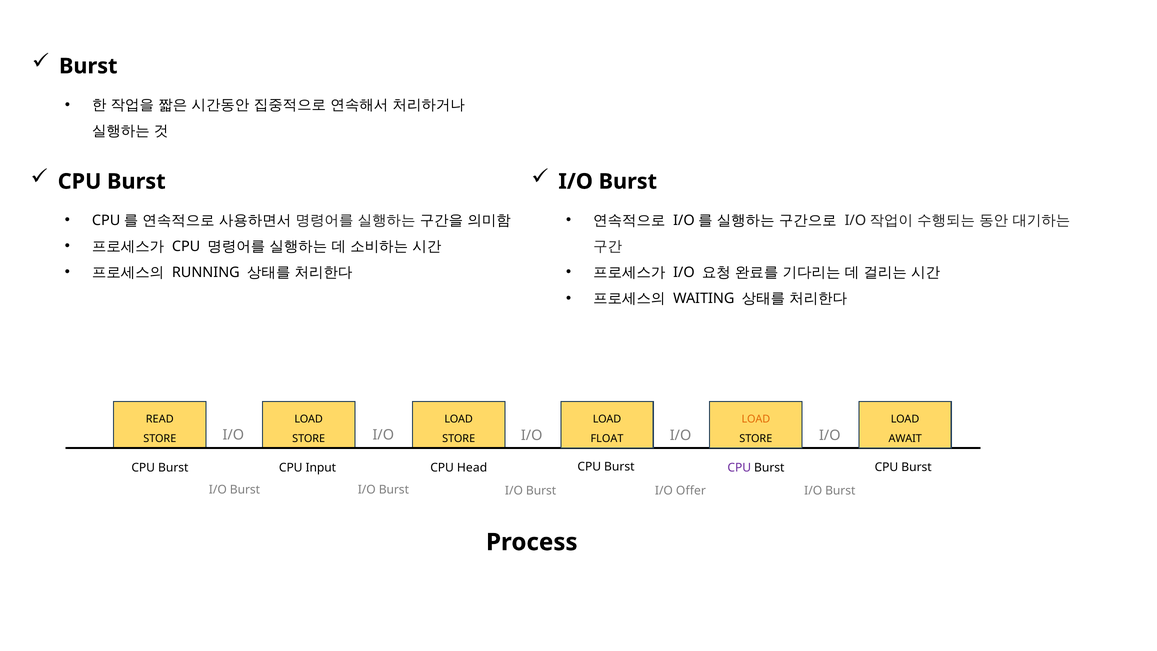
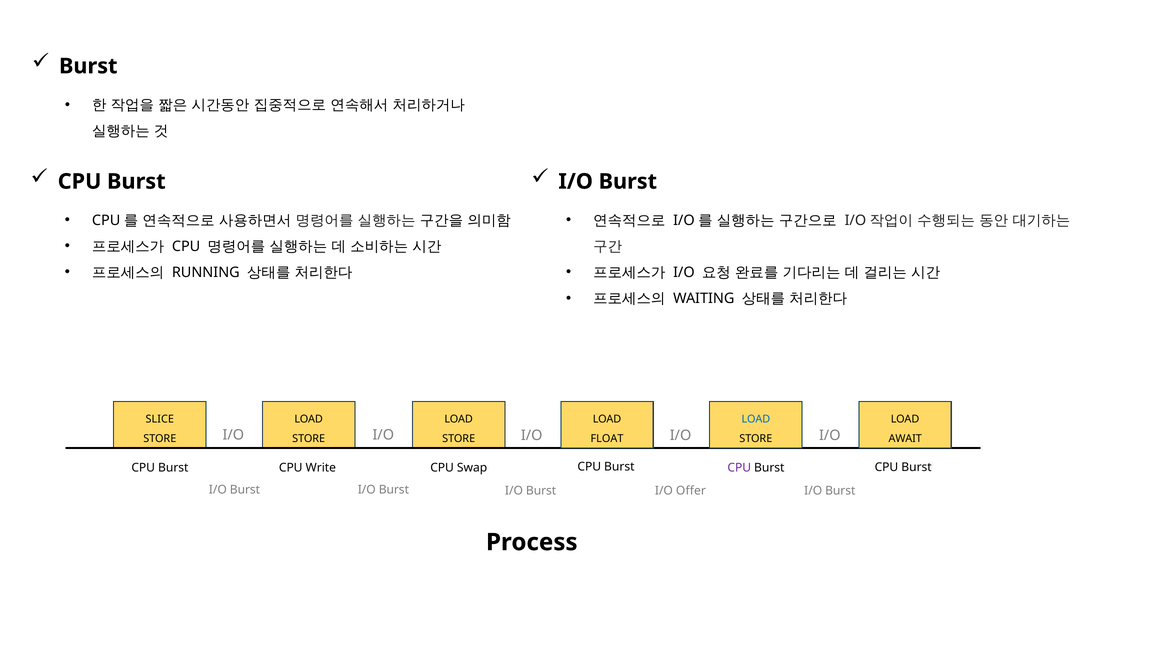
READ: READ -> SLICE (160, 419)
LOAD colour: orange -> blue (756, 419)
Input: Input -> Write (321, 468)
Head: Head -> Swap (472, 468)
